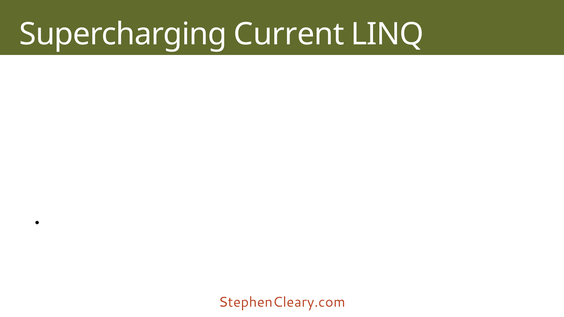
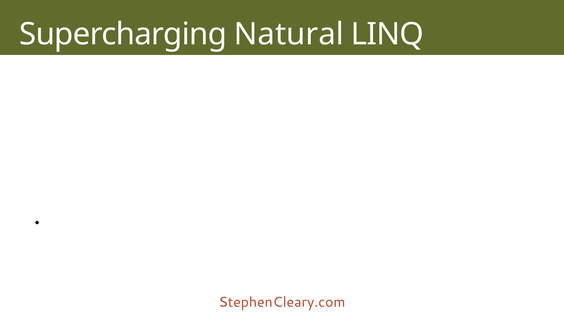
Current: Current -> Natural (289, 34)
